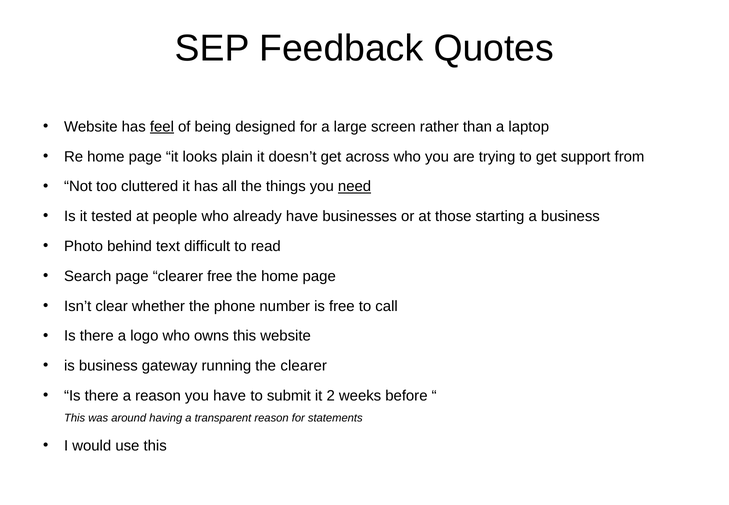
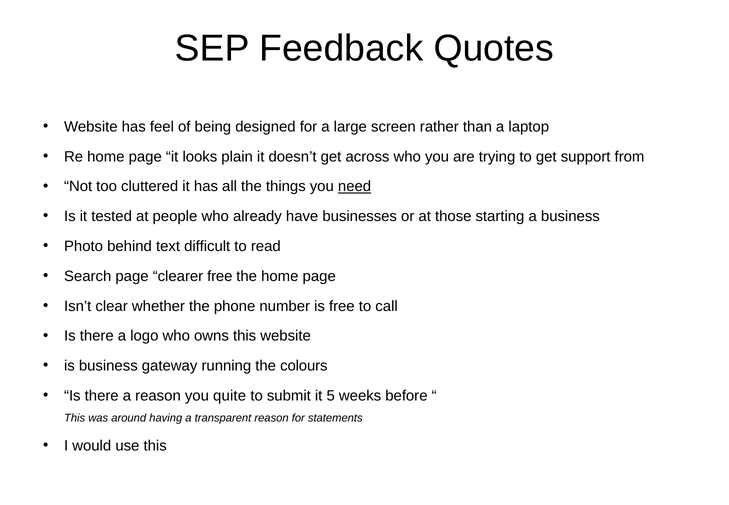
feel underline: present -> none (162, 127)
the clearer: clearer -> colours (304, 366)
you have: have -> quite (230, 396)
2: 2 -> 5 (331, 396)
